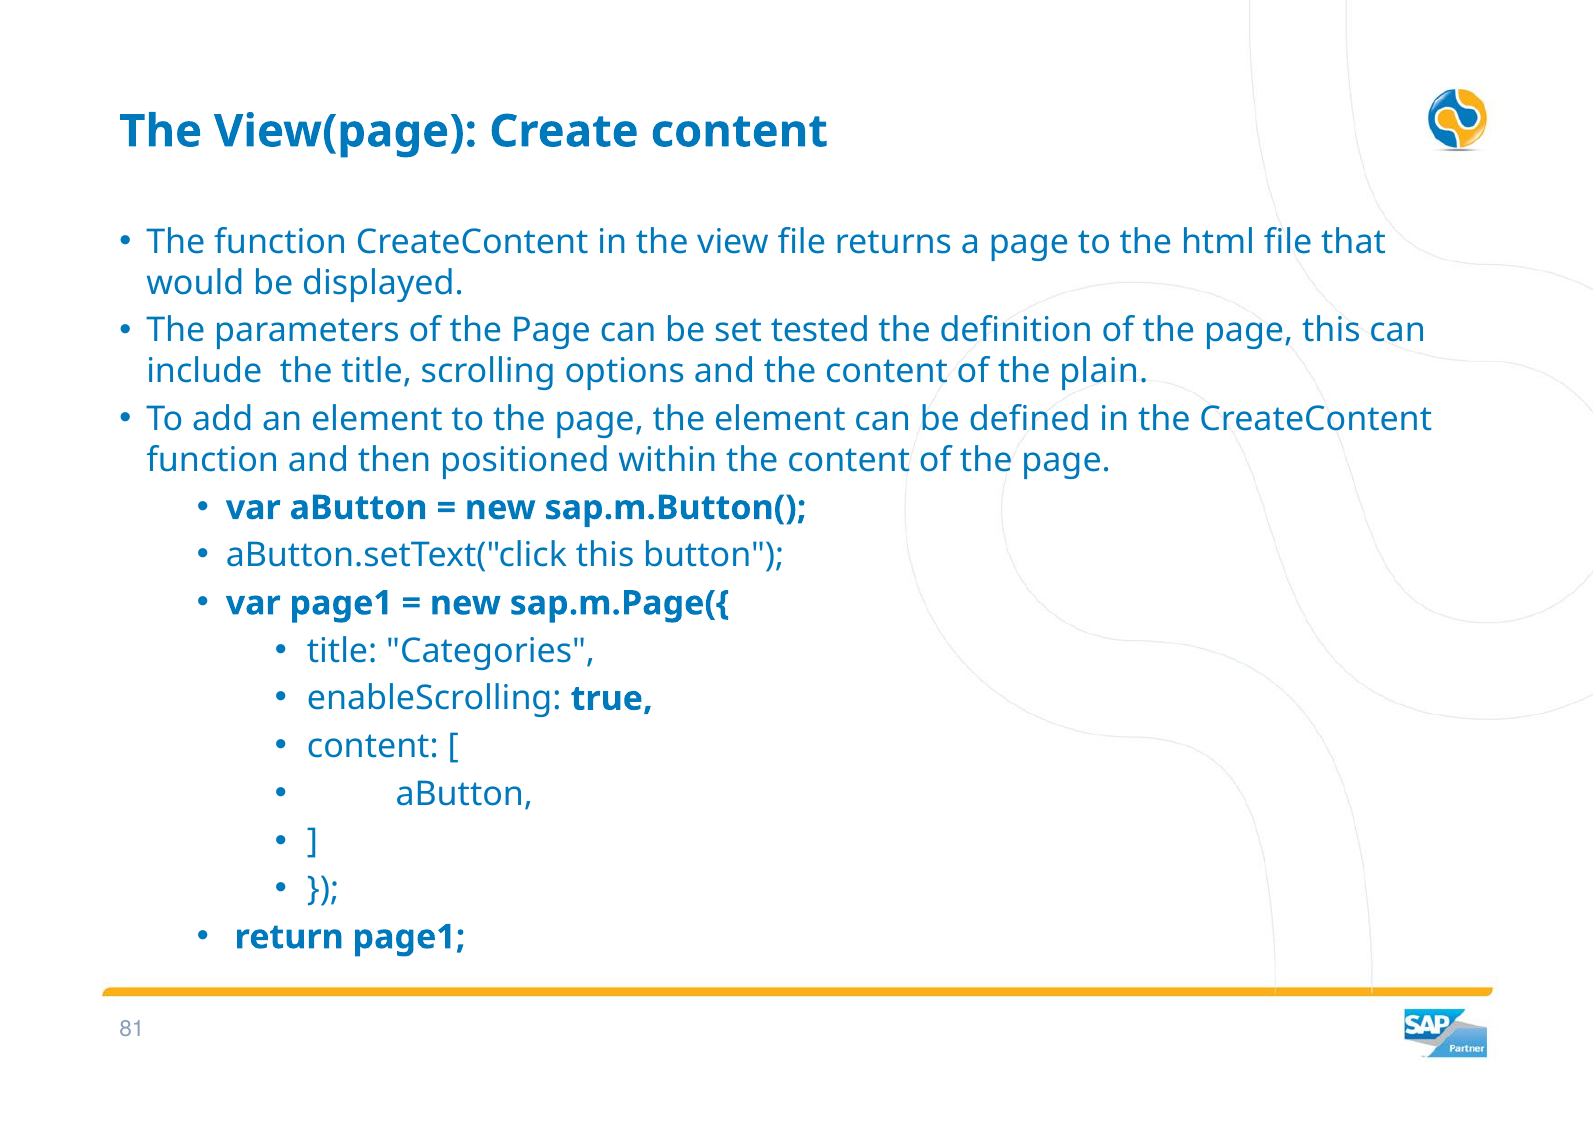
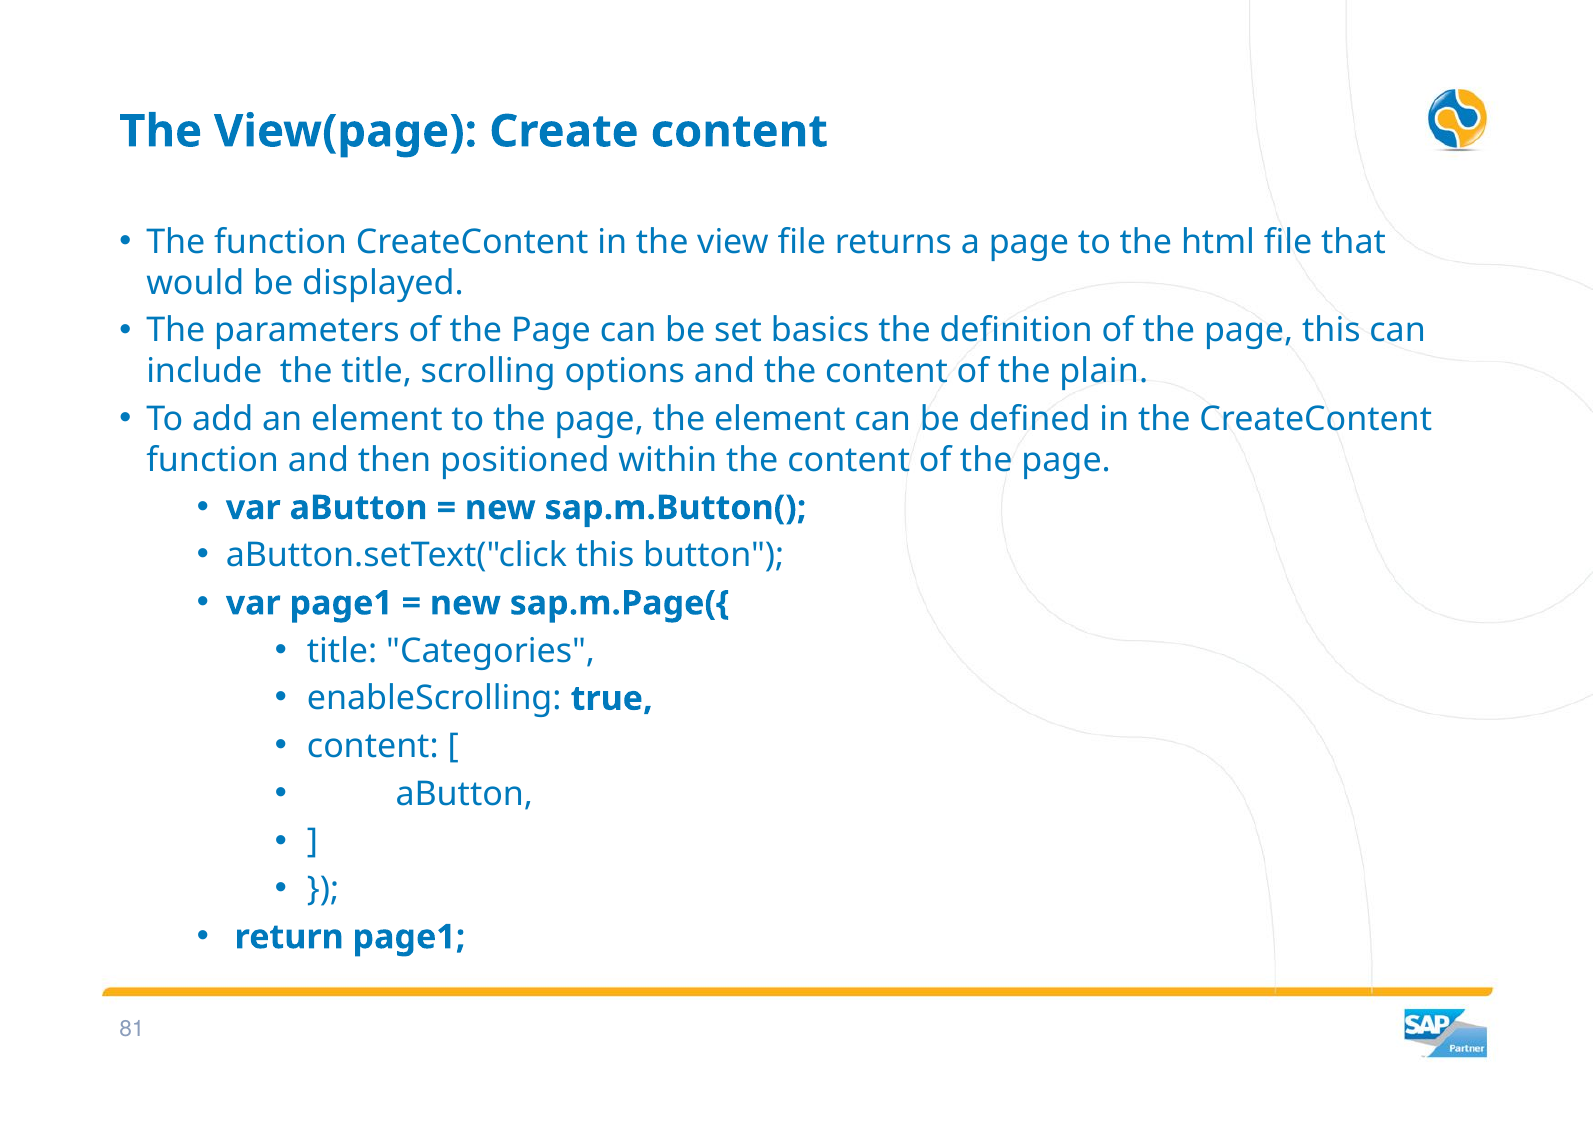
tested: tested -> basics (820, 331)
